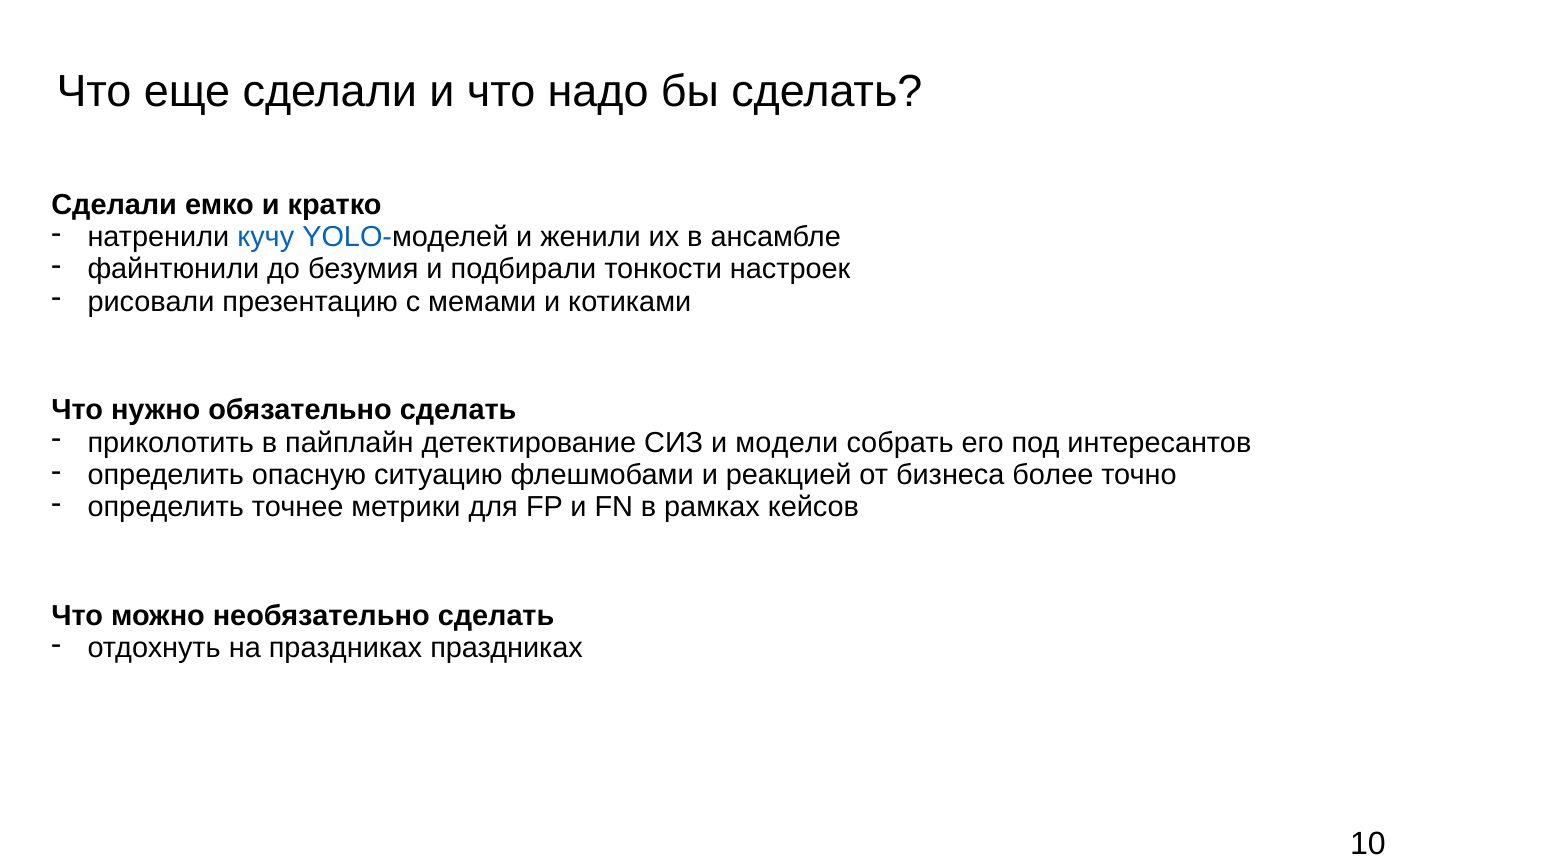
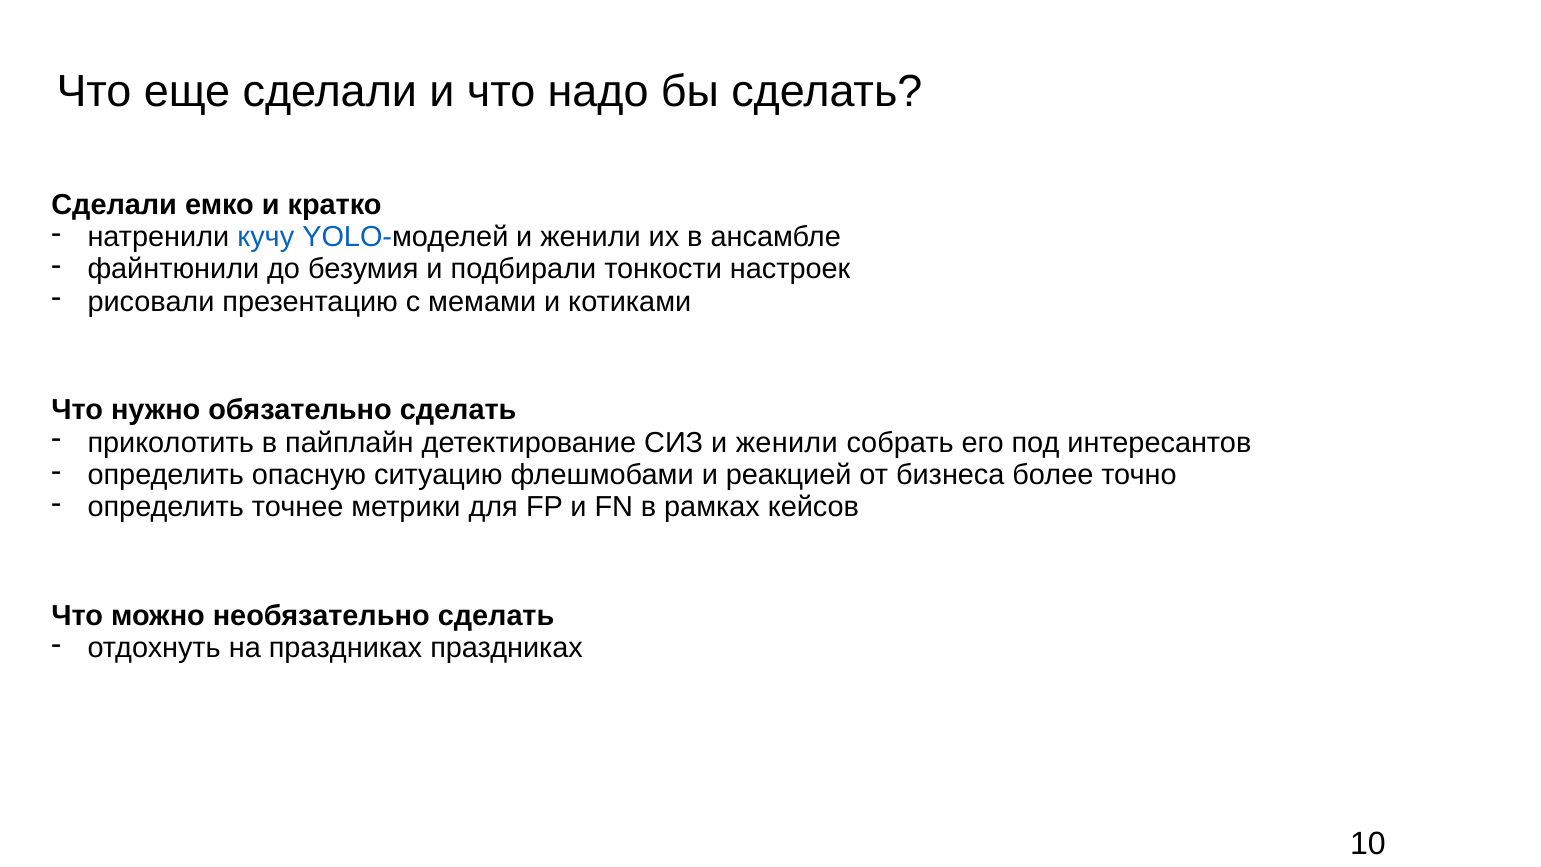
СИЗ и модели: модели -> женили (787, 443)
